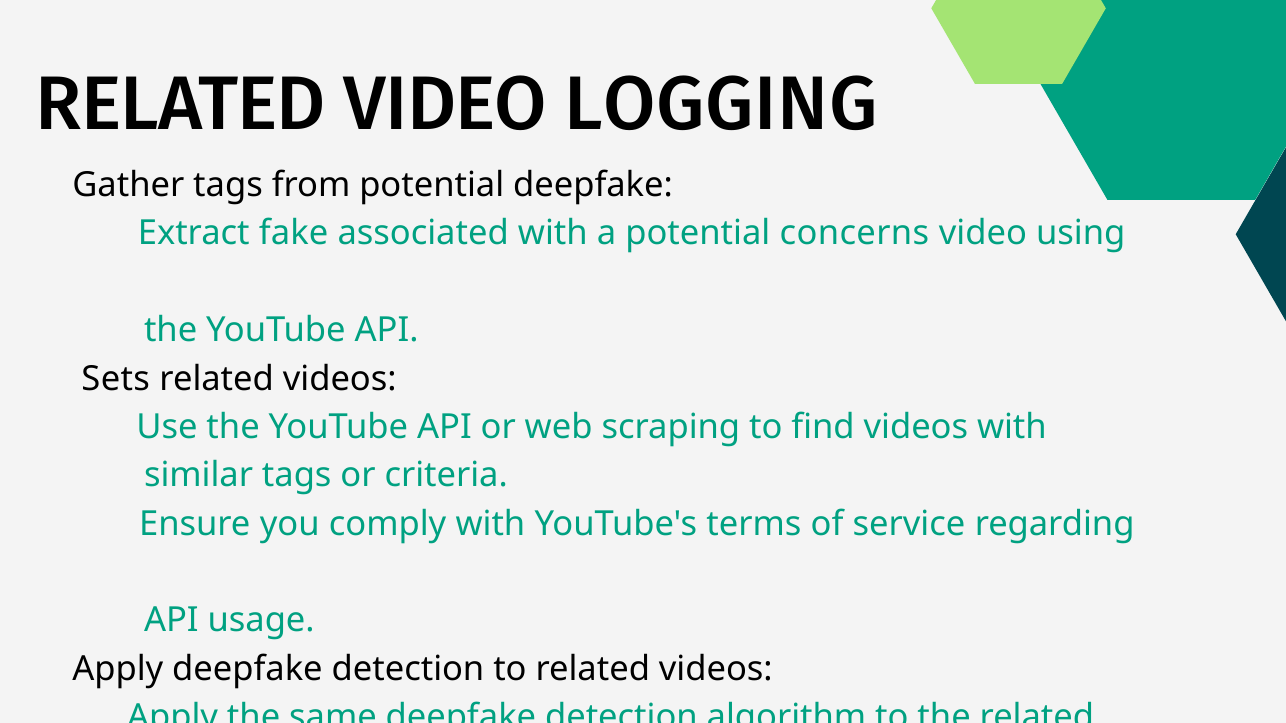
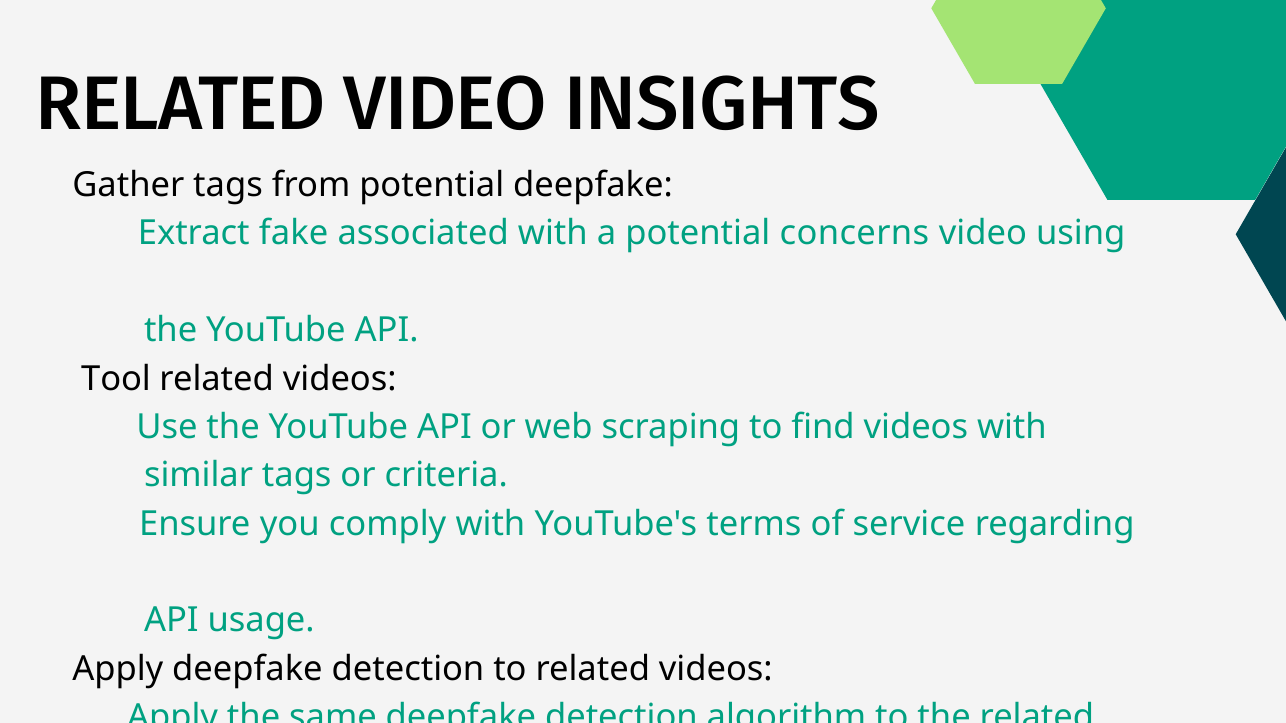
LOGGING: LOGGING -> INSIGHTS (722, 104)
Sets: Sets -> Tool (116, 379)
